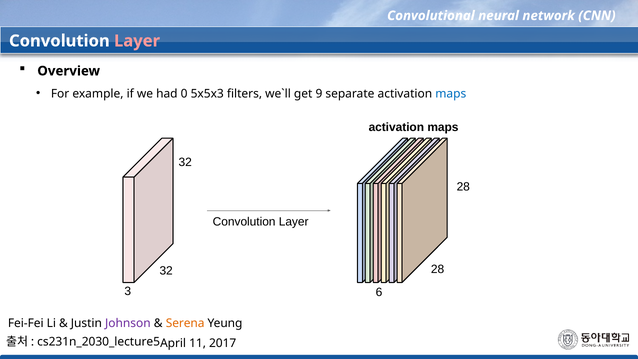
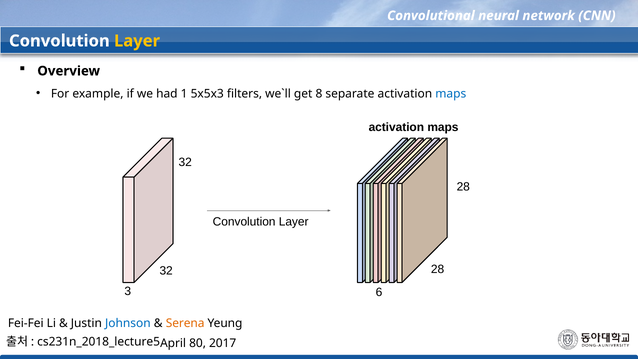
Layer colour: pink -> yellow (137, 41)
0: 0 -> 1 (184, 94)
9: 9 -> 8 (319, 94)
Johnson colour: purple -> blue (128, 323)
cs231n_2030_lecture5: cs231n_2030_lecture5 -> cs231n_2018_lecture5 (99, 341)
11: 11 -> 80 (198, 343)
